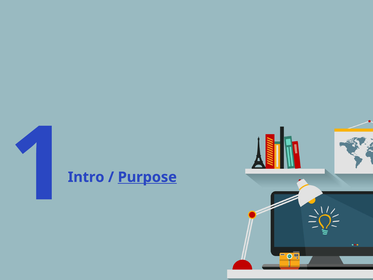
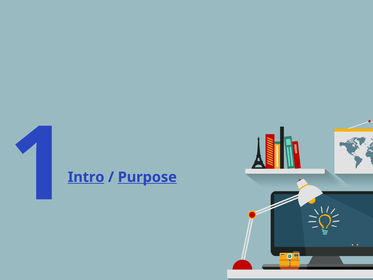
Intro underline: none -> present (86, 177)
